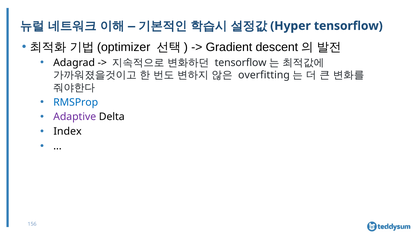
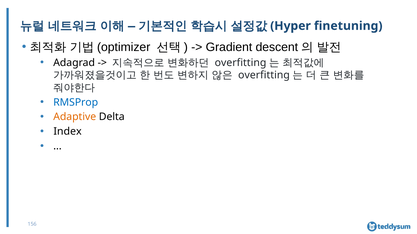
tensorflow: tensorflow -> finetuning (348, 26)
tensorflow: tensorflow -> overfitting (241, 63)
Adaptive colour: purple -> orange (75, 117)
